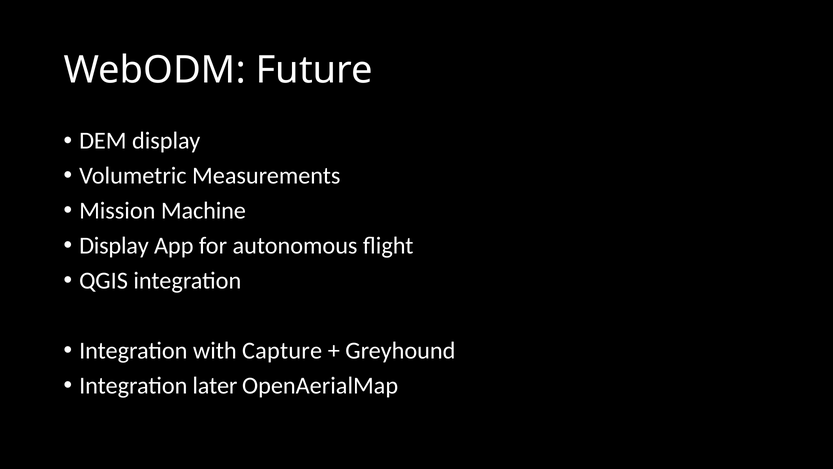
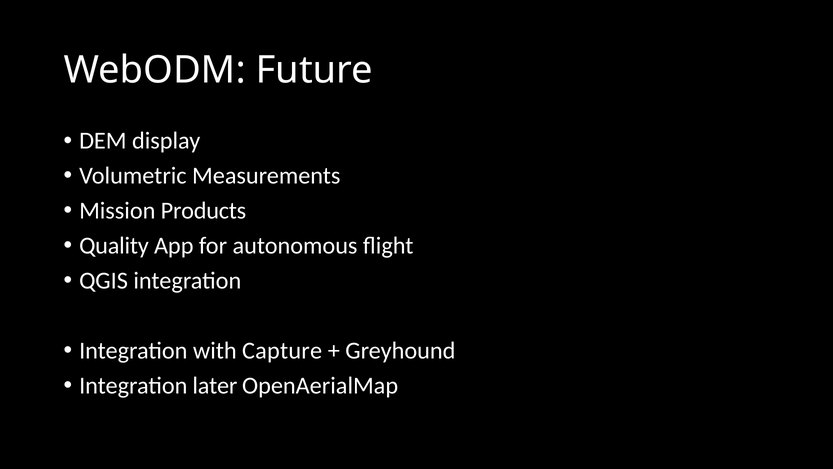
Machine: Machine -> Products (203, 211)
Display: Display -> Quality (114, 246)
